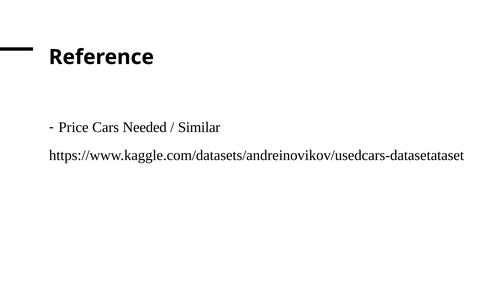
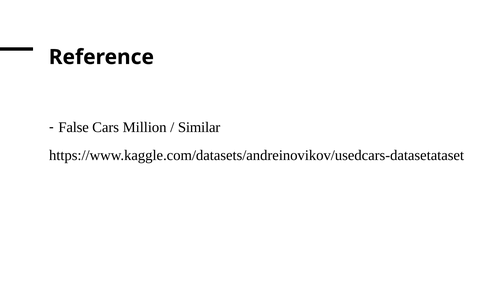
Price: Price -> False (74, 127)
Needed: Needed -> Million (145, 127)
